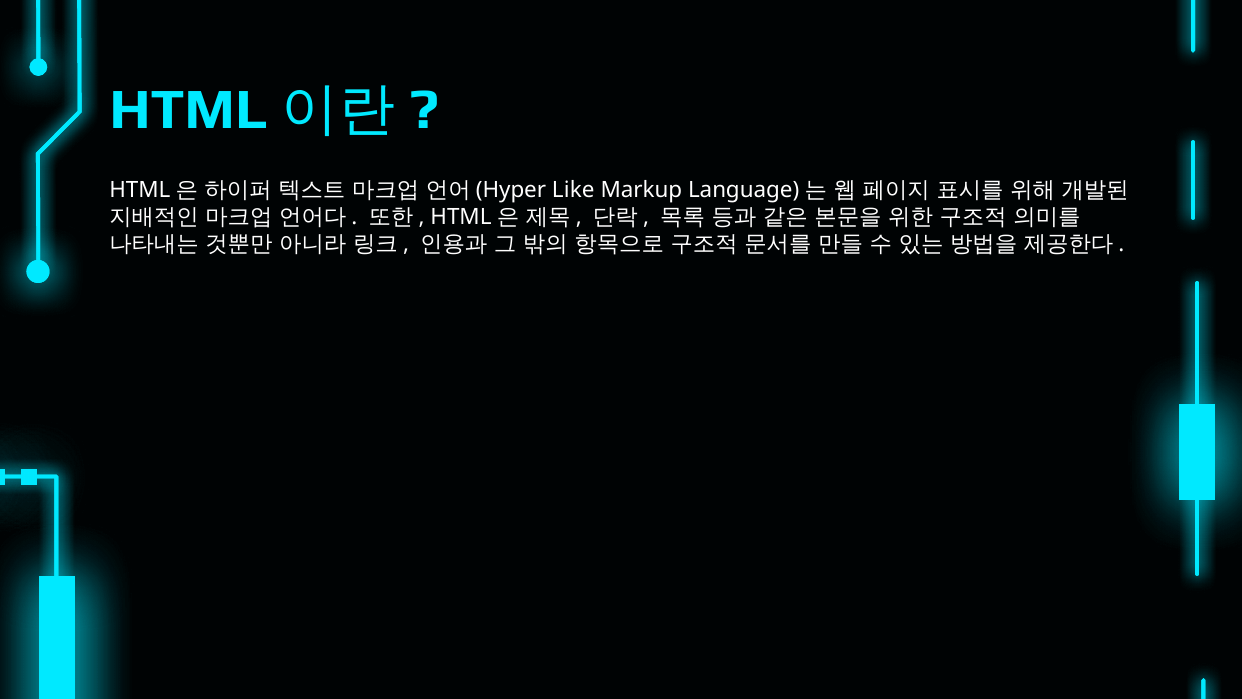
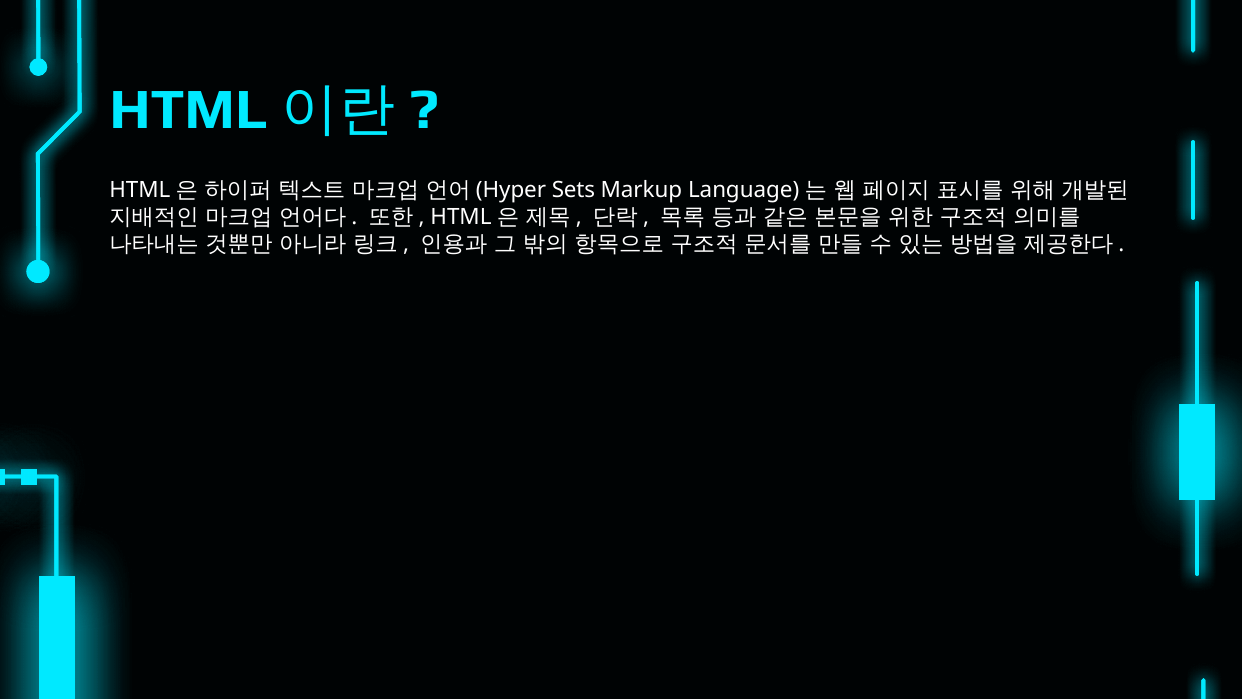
Like: Like -> Sets (573, 190)
